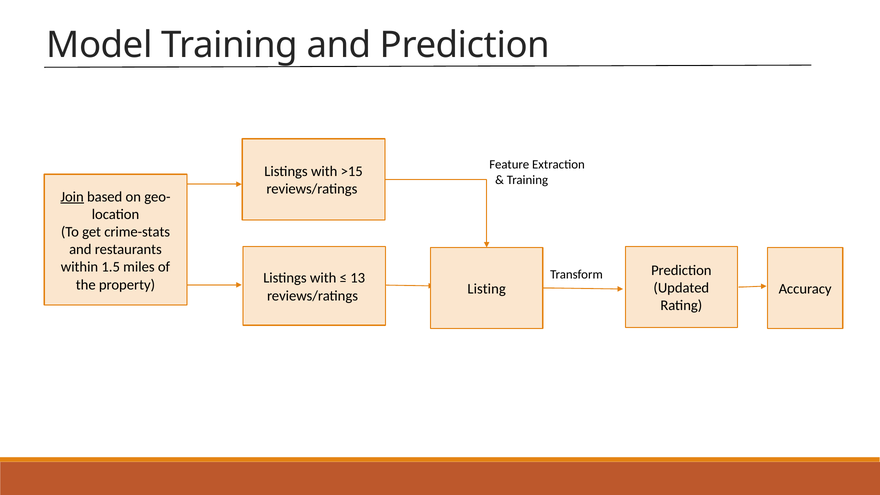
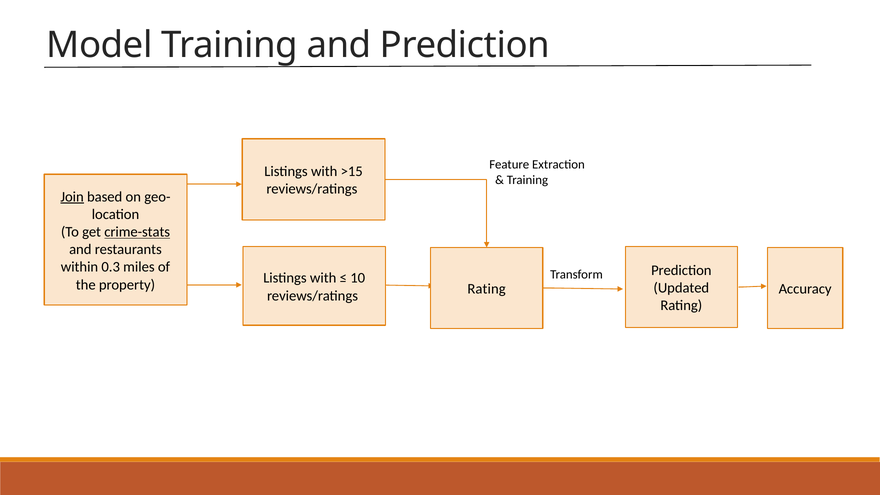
crime-stats underline: none -> present (137, 232)
1.5: 1.5 -> 0.3 (111, 267)
13: 13 -> 10 (358, 278)
reviews/ratings Listing: Listing -> Rating (487, 289)
